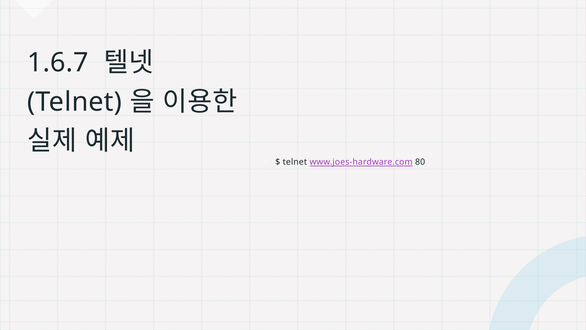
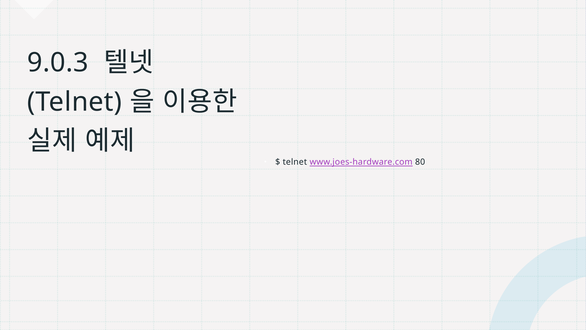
1.6.7: 1.6.7 -> 9.0.3 (58, 63)
